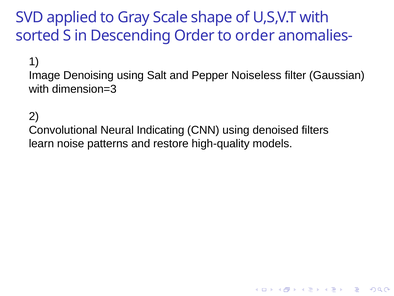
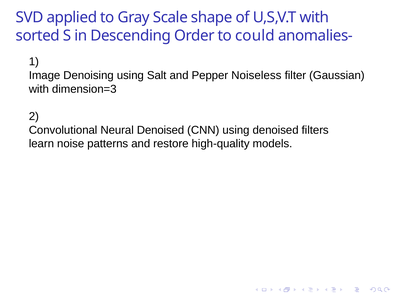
to order: order -> could (255, 36)
Neural Indicating: Indicating -> Denoised (161, 130)
